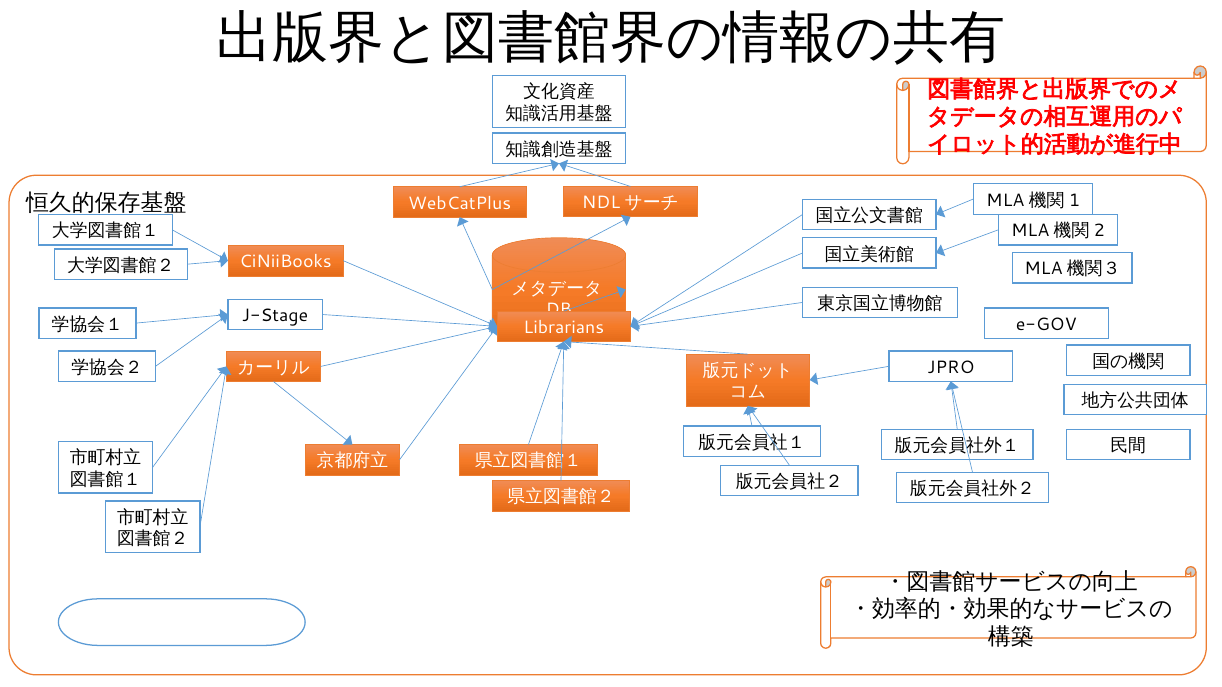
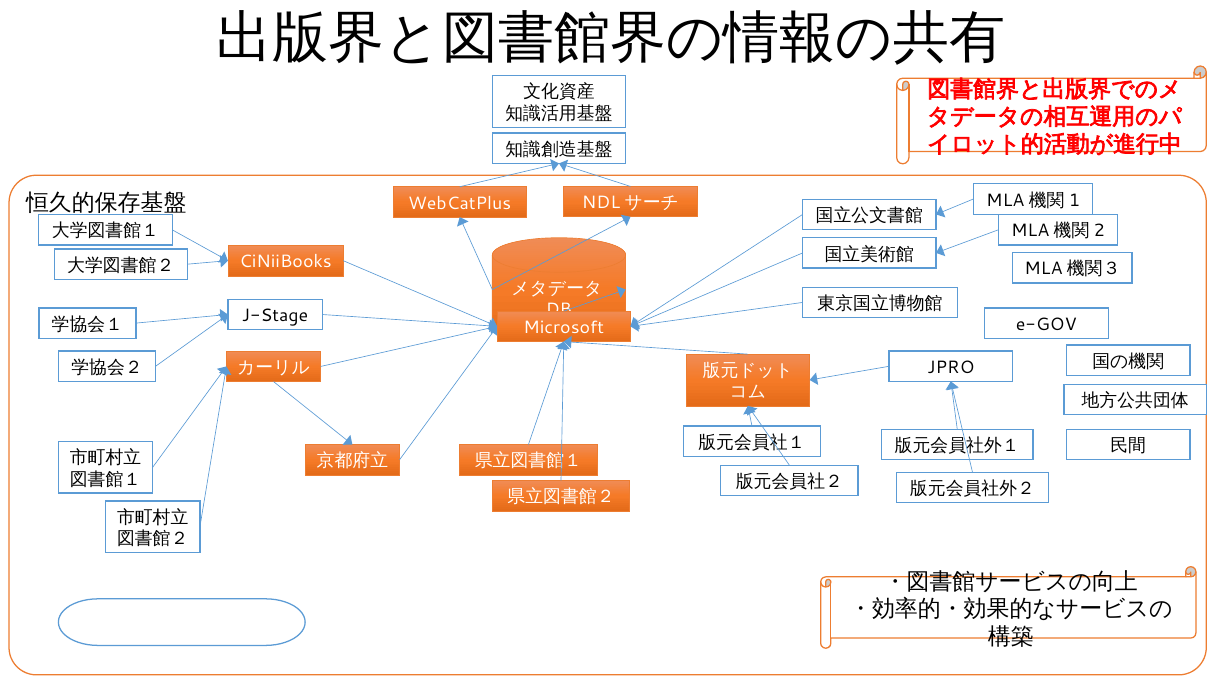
Librarians: Librarians -> Microsoft (564, 328)
